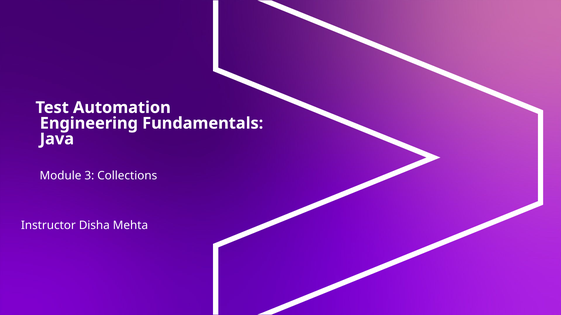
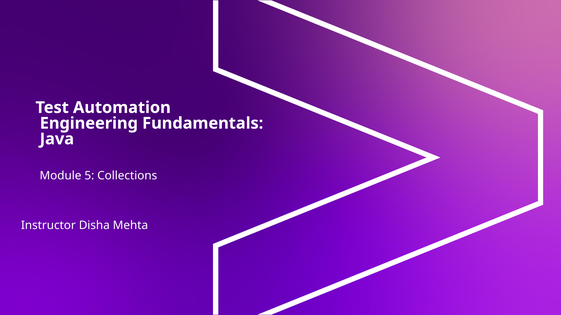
3: 3 -> 5 (89, 176)
